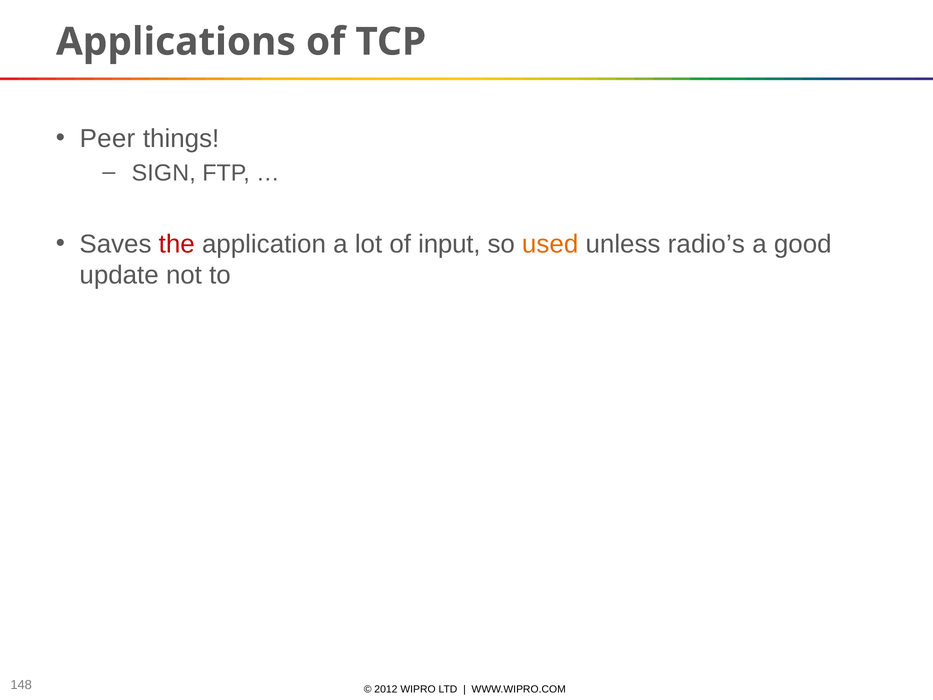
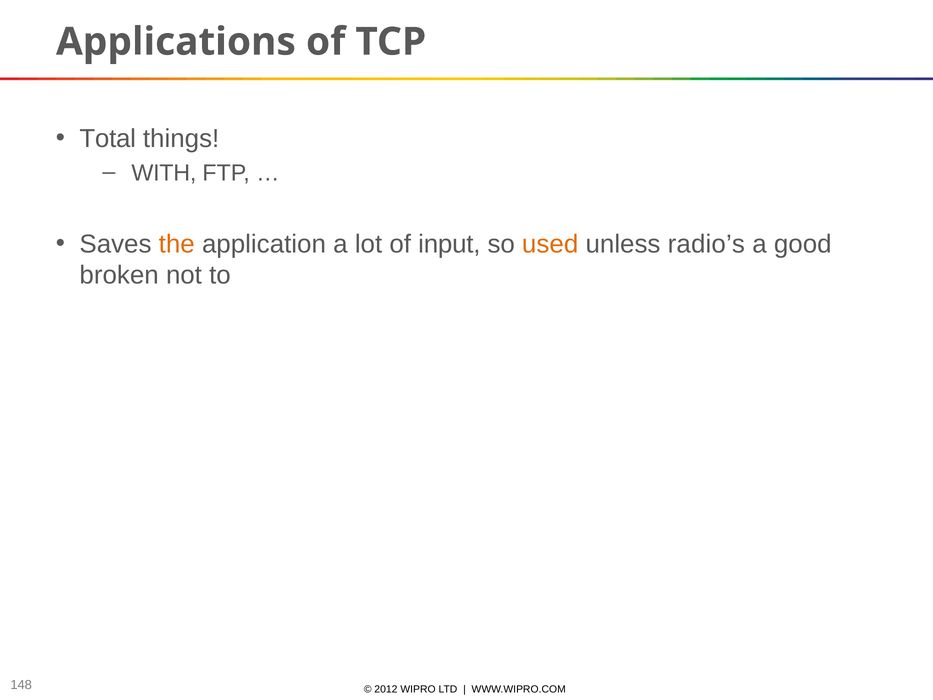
Peer: Peer -> Total (108, 139)
SIGN: SIGN -> WITH (164, 173)
the colour: red -> orange (177, 244)
update: update -> broken (119, 275)
